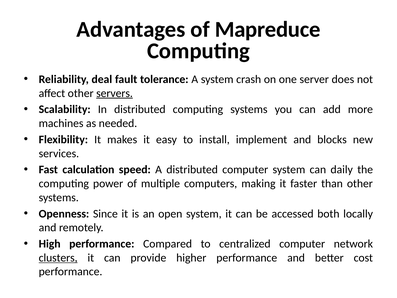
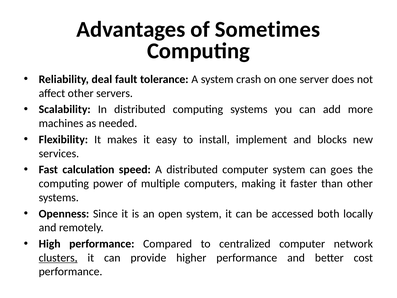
Mapreduce: Mapreduce -> Sometimes (267, 29)
servers underline: present -> none (115, 93)
daily: daily -> goes (342, 170)
